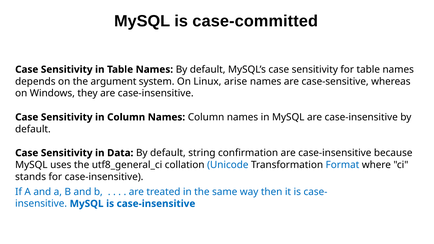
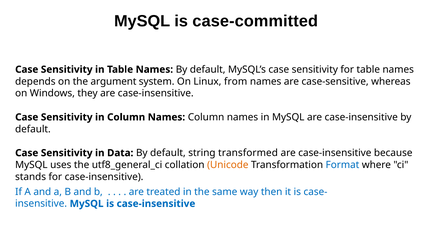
arise: arise -> from (236, 81)
confirmation: confirmation -> transformed (248, 153)
Unicode colour: blue -> orange (228, 165)
